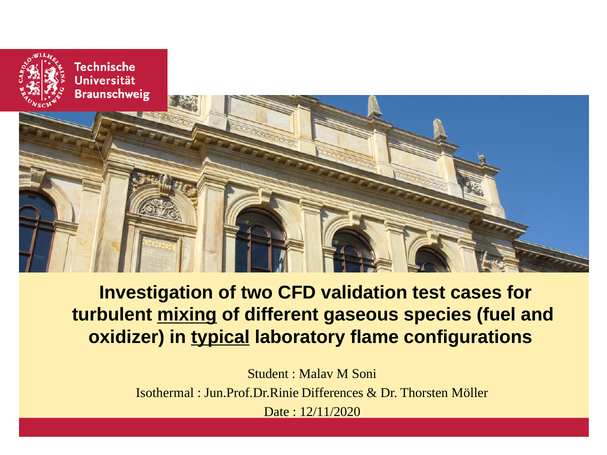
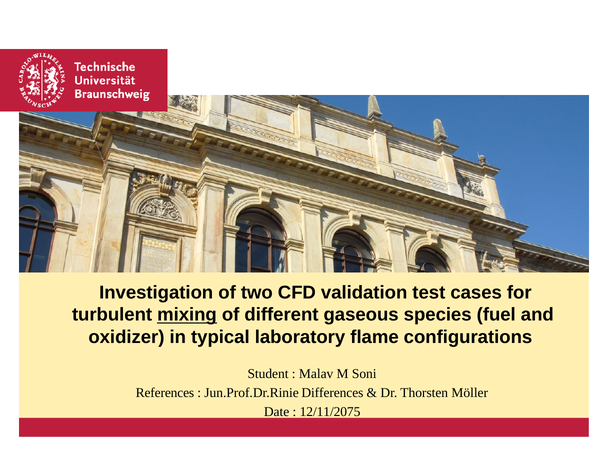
typical underline: present -> none (220, 337)
Isothermal: Isothermal -> References (165, 393)
12/11/2020: 12/11/2020 -> 12/11/2075 (330, 412)
